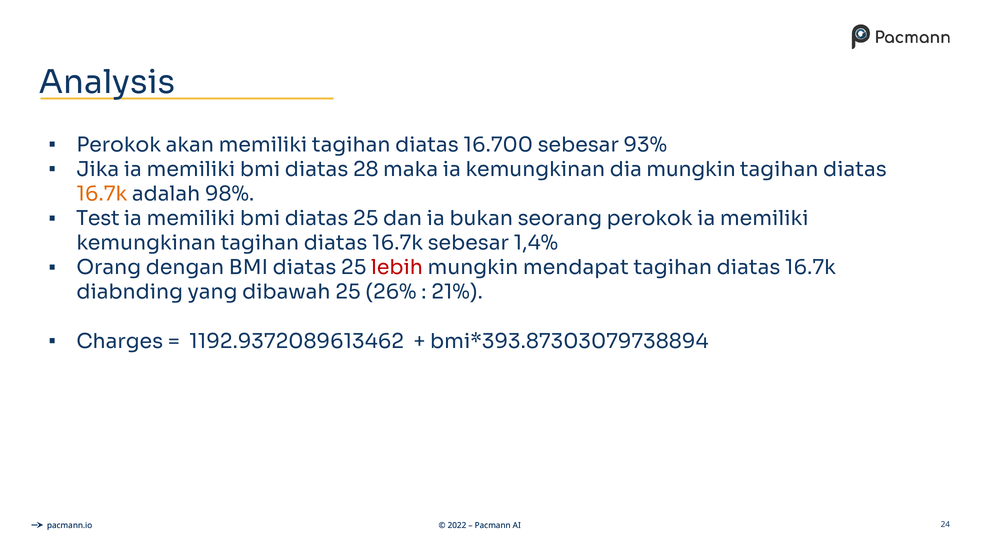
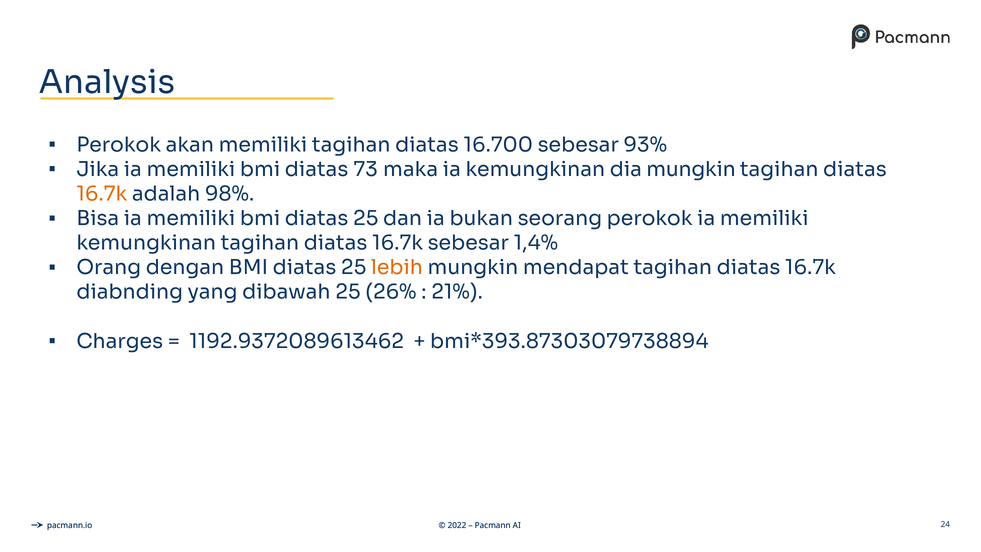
28: 28 -> 73 (366, 169)
Test: Test -> Bisa (98, 218)
lebih colour: red -> orange (397, 268)
